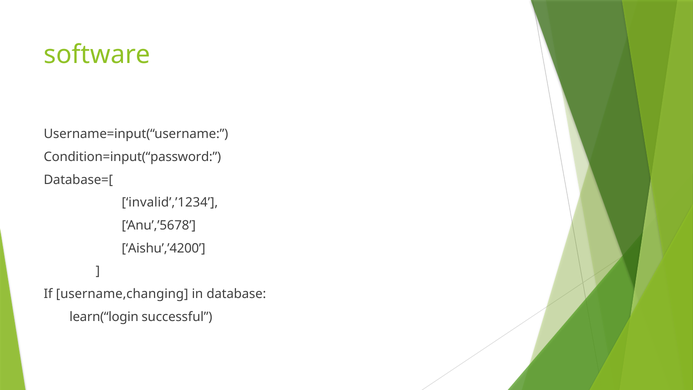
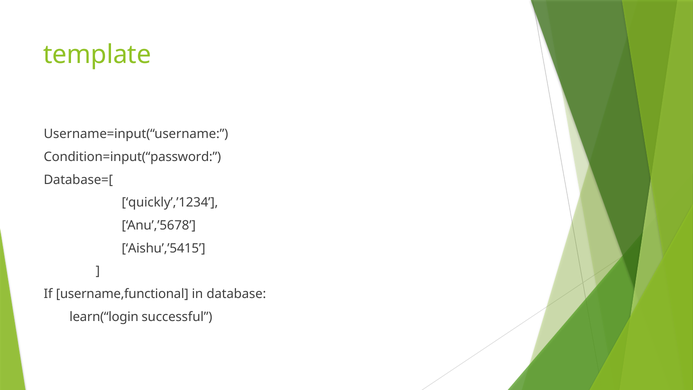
software: software -> template (97, 55)
invalid’,’1234: invalid’,’1234 -> quickly’,’1234 (170, 203)
Aishu’,’4200: Aishu’,’4200 -> Aishu’,’5415 (164, 248)
username,changing: username,changing -> username,functional (122, 294)
